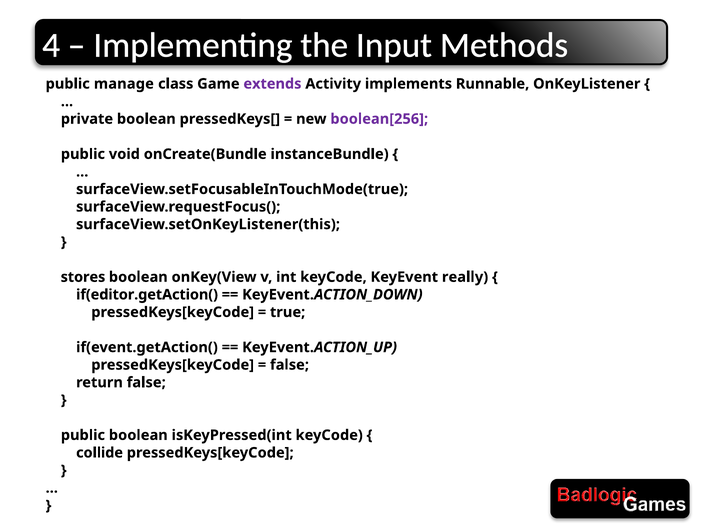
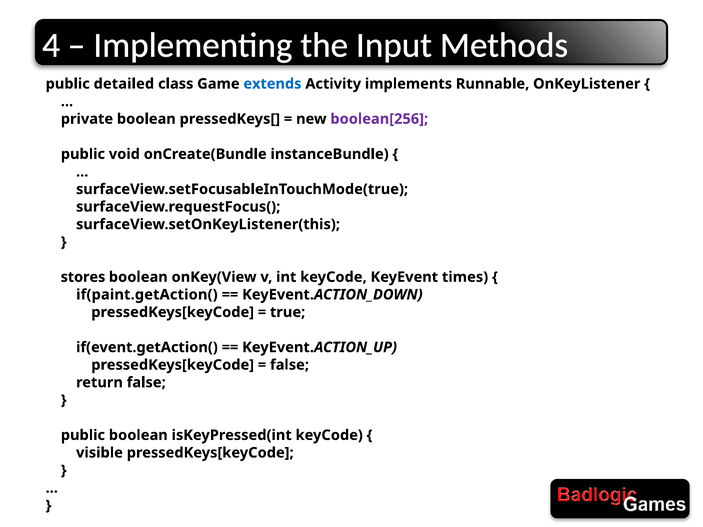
manage: manage -> detailed (124, 84)
extends colour: purple -> blue (272, 84)
really: really -> times (465, 277)
if(editor.getAction(: if(editor.getAction( -> if(paint.getAction( (147, 295)
collide: collide -> visible (99, 453)
